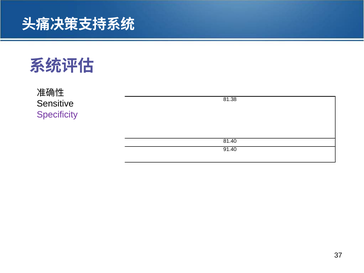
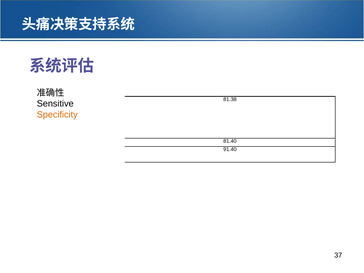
Specificity colour: purple -> orange (57, 115)
